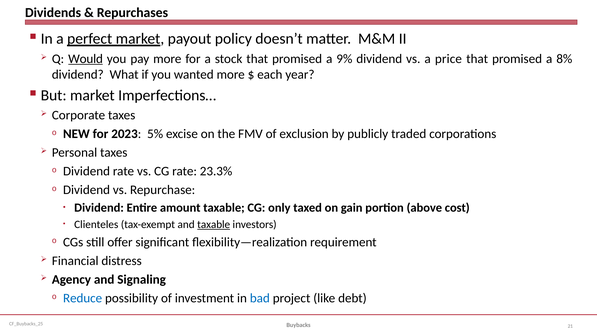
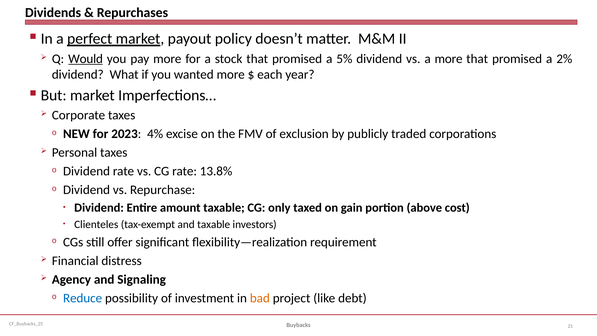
9%: 9% -> 5% (344, 59)
a price: price -> more (449, 59)
8%: 8% -> 2% (564, 59)
5%: 5% -> 4% (155, 134)
23.3%: 23.3% -> 13.8% (216, 171)
taxable underline: present -> none (214, 224)
bad colour: blue -> orange (260, 298)
